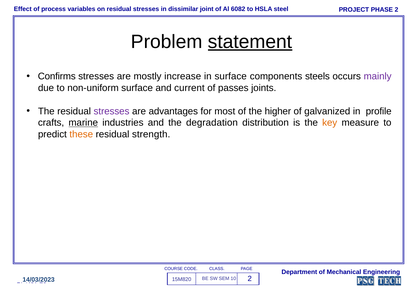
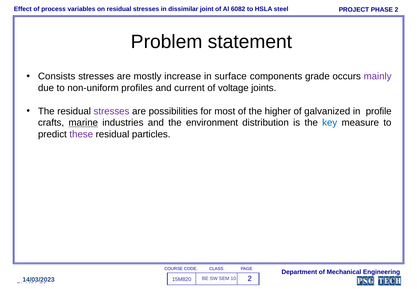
statement underline: present -> none (250, 42)
Confirms: Confirms -> Consists (57, 76)
steels: steels -> grade (317, 76)
non-uniform surface: surface -> profiles (137, 88)
passes: passes -> voltage (233, 88)
advantages: advantages -> possibilities (173, 111)
degradation: degradation -> environment (212, 123)
key colour: orange -> blue (330, 123)
these colour: orange -> purple (81, 134)
strength: strength -> particles (151, 134)
